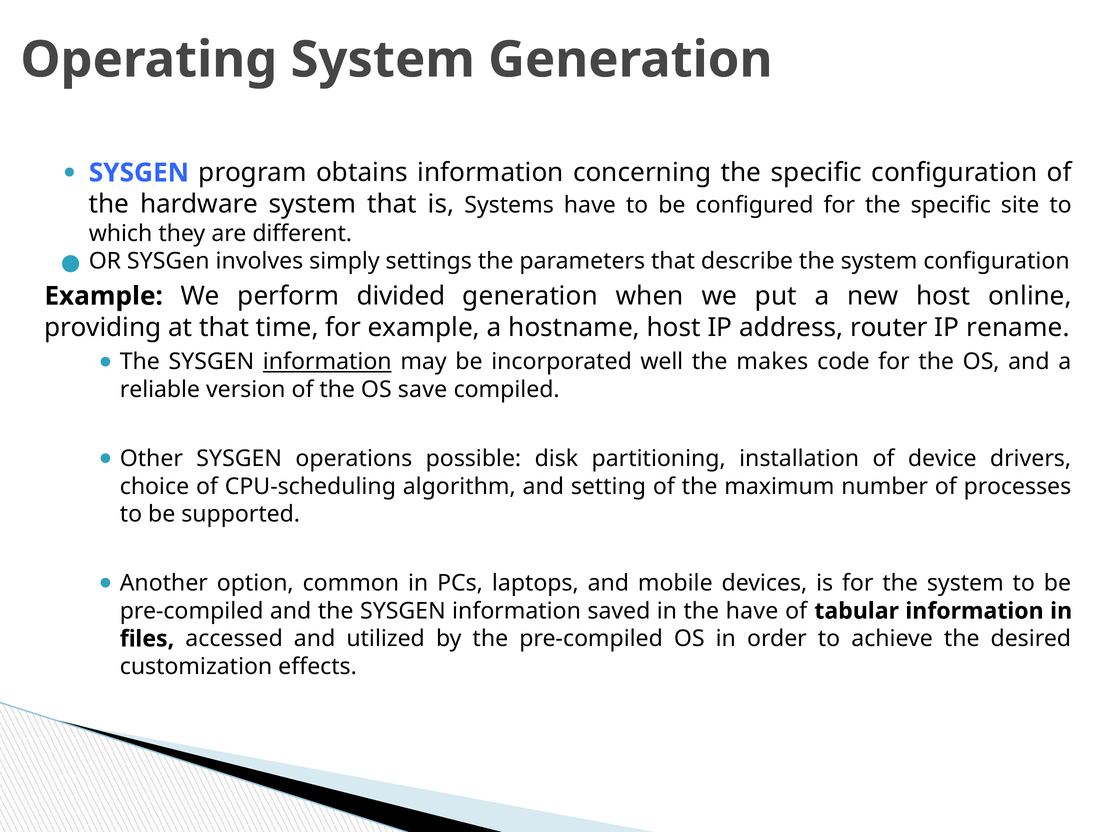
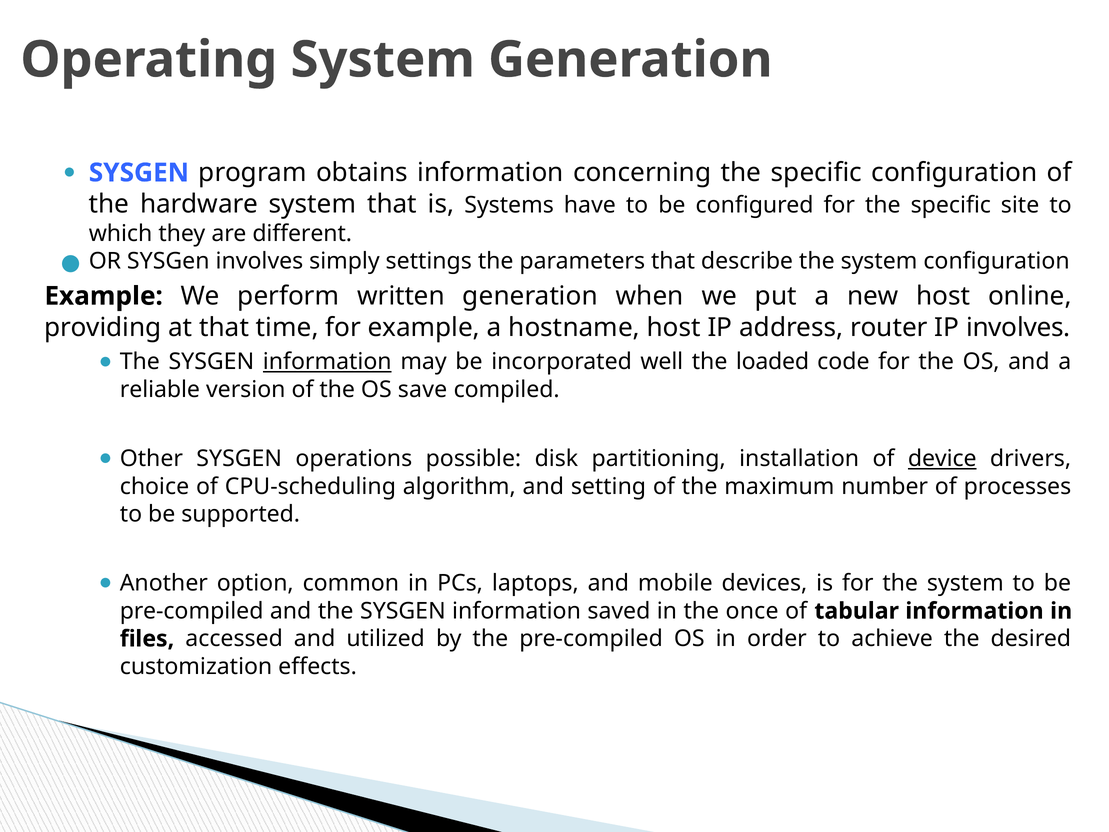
divided: divided -> written (401, 296)
IP rename: rename -> involves (1018, 327)
makes: makes -> loaded (773, 362)
device underline: none -> present (942, 459)
the have: have -> once (752, 611)
